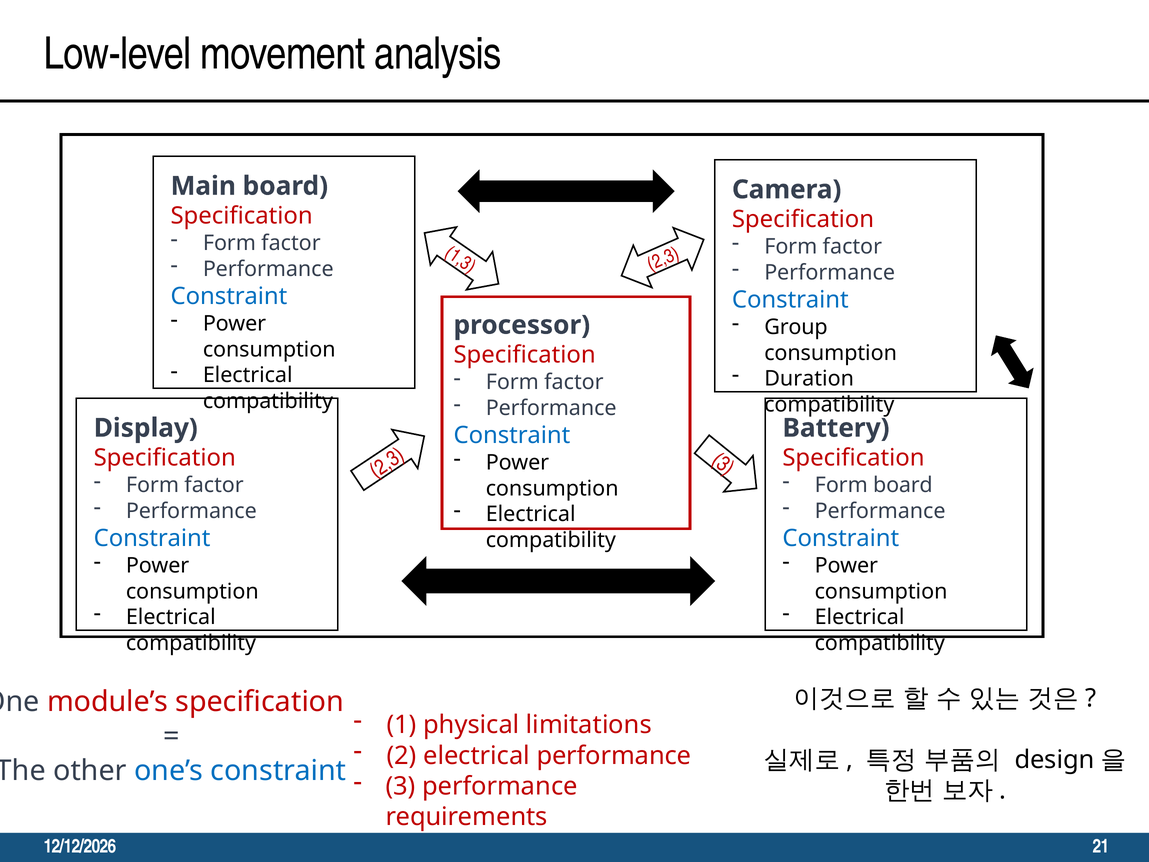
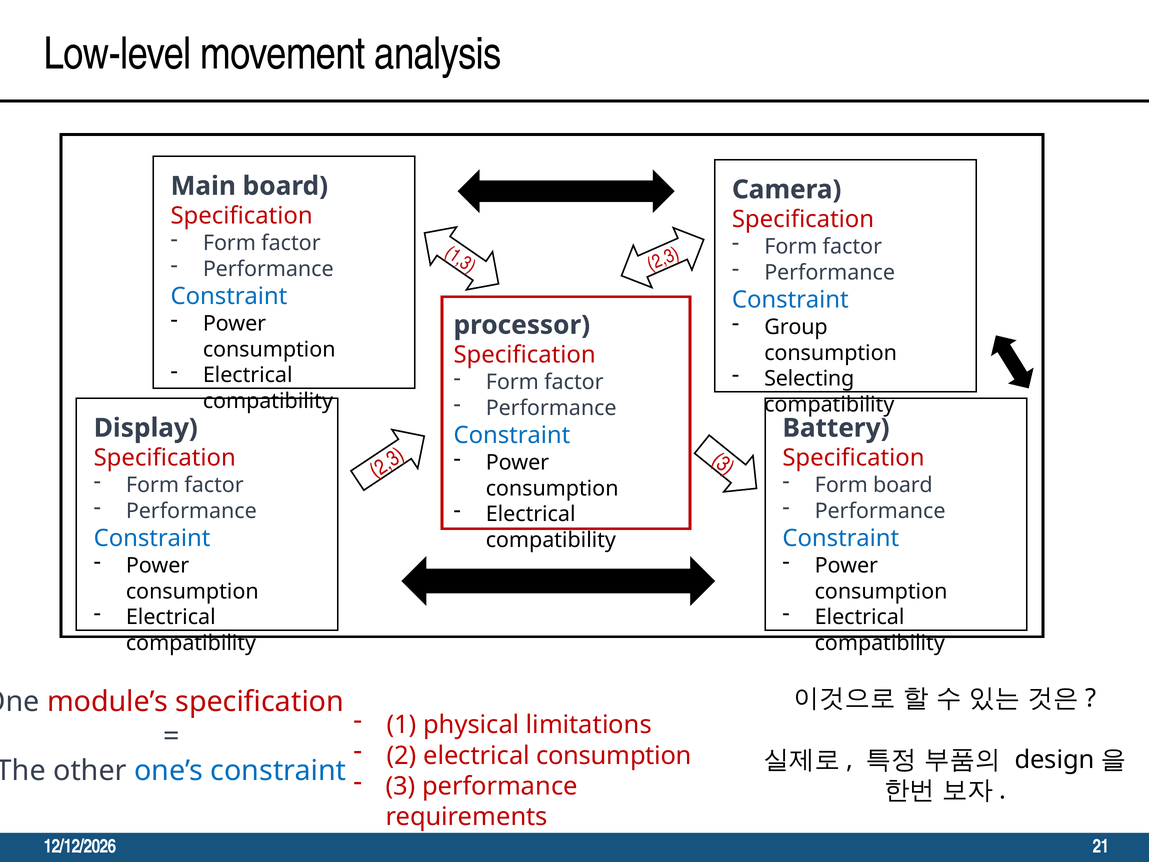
Duration: Duration -> Selecting (809, 379)
electrical performance: performance -> consumption (614, 755)
